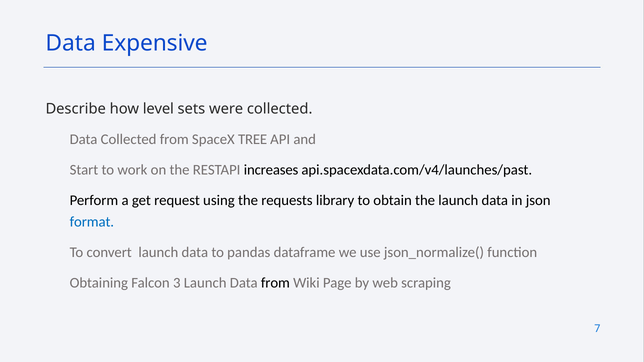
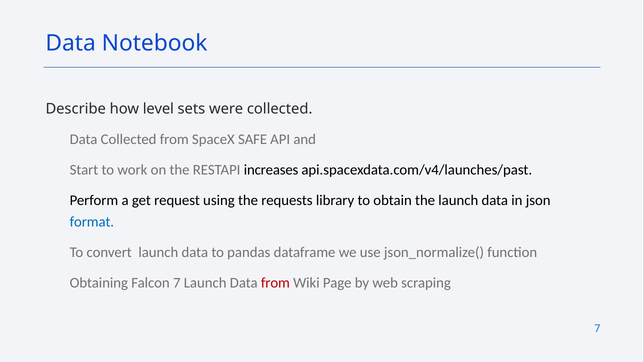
Expensive: Expensive -> Notebook (155, 43)
TREE: TREE -> SAFE (253, 139)
Falcon 3: 3 -> 7 (177, 283)
from colour: black -> red (275, 283)
